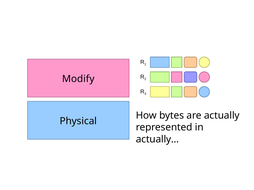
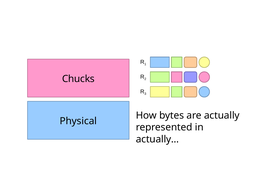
Modify: Modify -> Chucks (78, 79)
